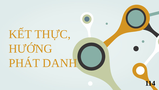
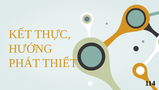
DANH: DANH -> THIẾT (60, 63)
